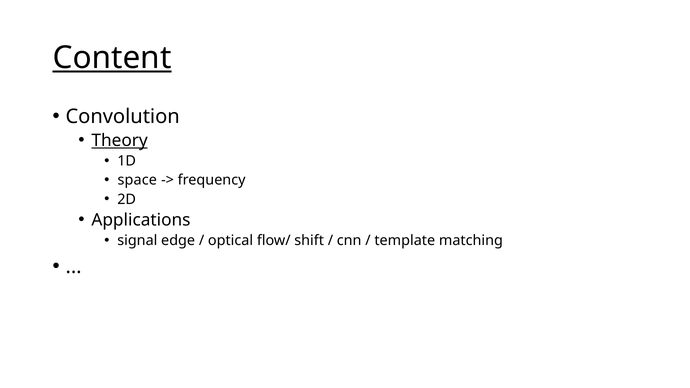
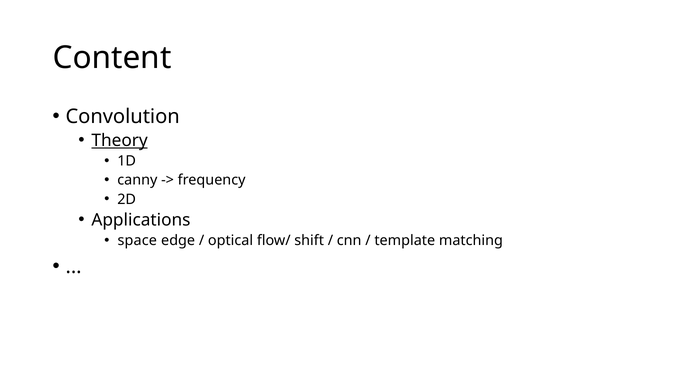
Content underline: present -> none (112, 58)
space: space -> canny (137, 180)
signal: signal -> space (137, 241)
